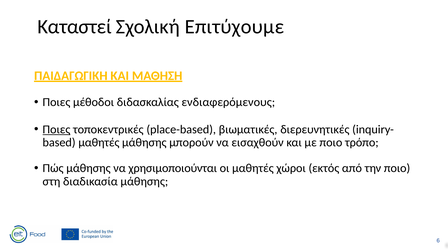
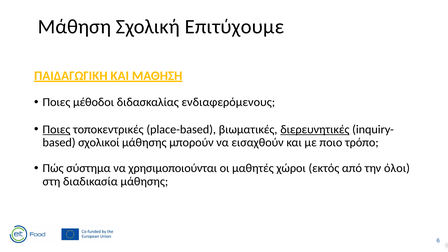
Καταστεί: Καταστεί -> Μάθηση (74, 27)
διερευνητικές underline: none -> present (315, 129)
based μαθητές: μαθητές -> σχολικοί (99, 142)
Πώς μάθησης: μάθησης -> σύστημα (88, 168)
την ποιο: ποιο -> όλοι (397, 168)
